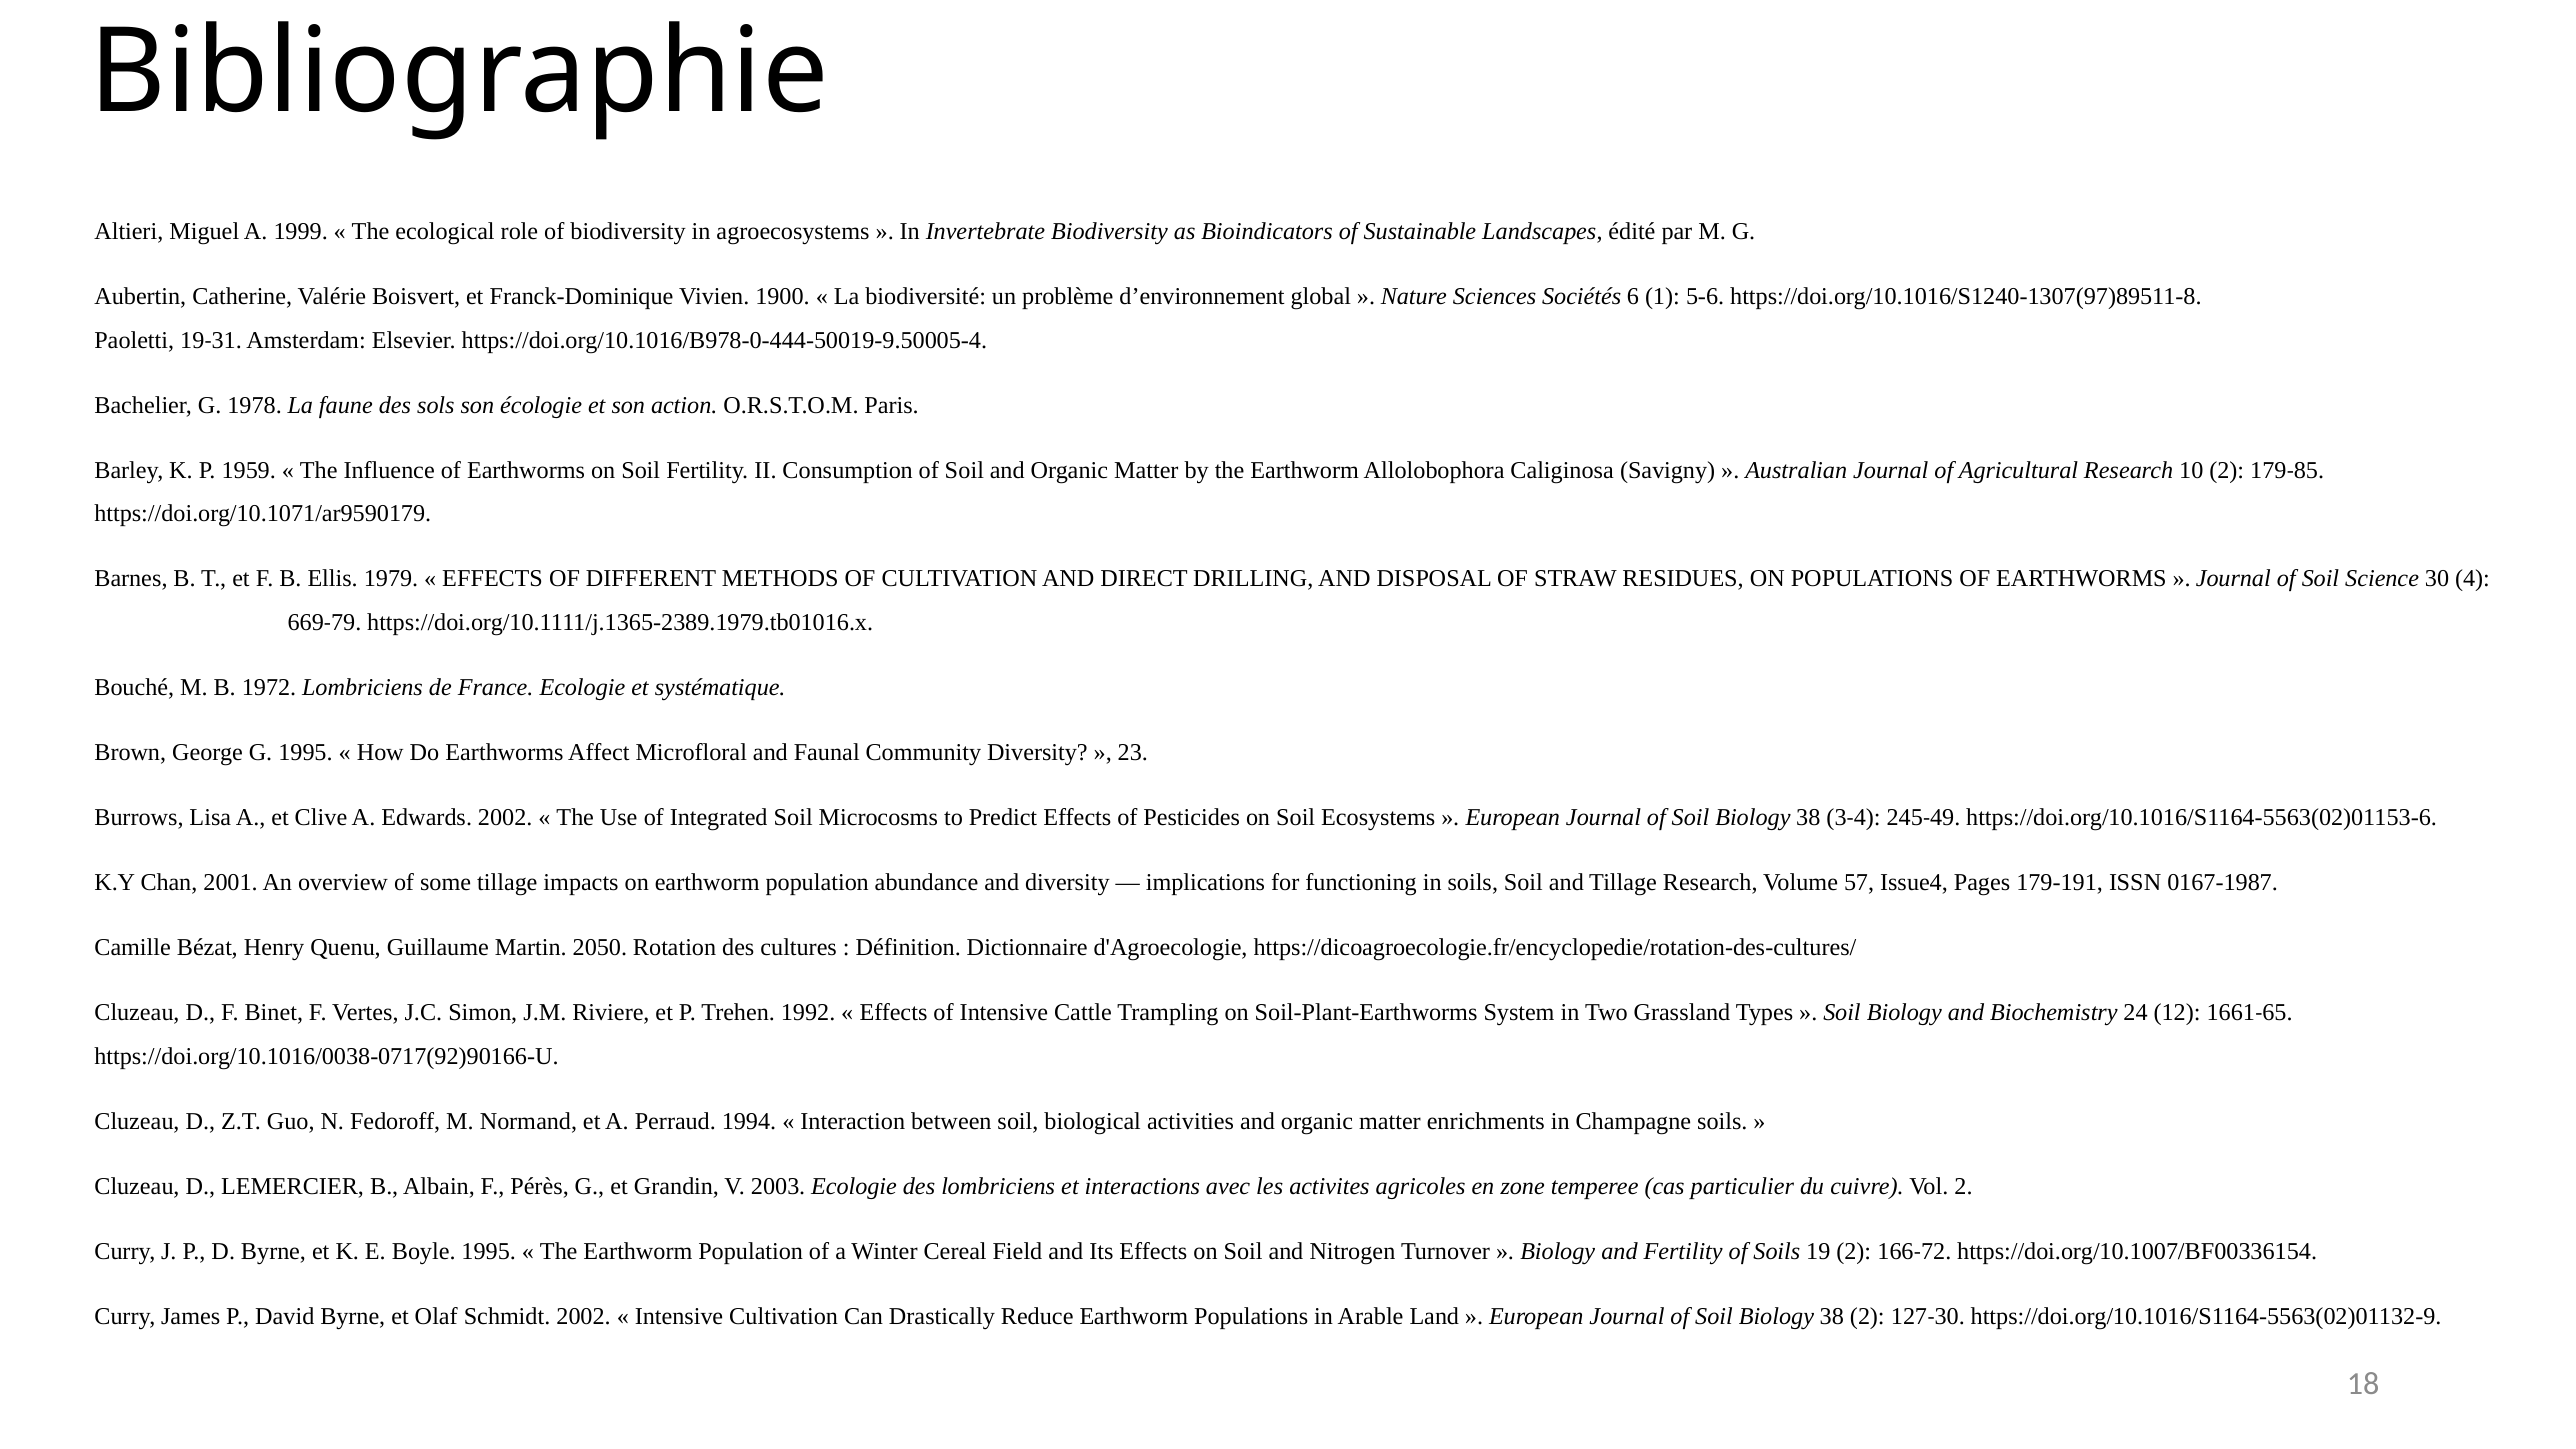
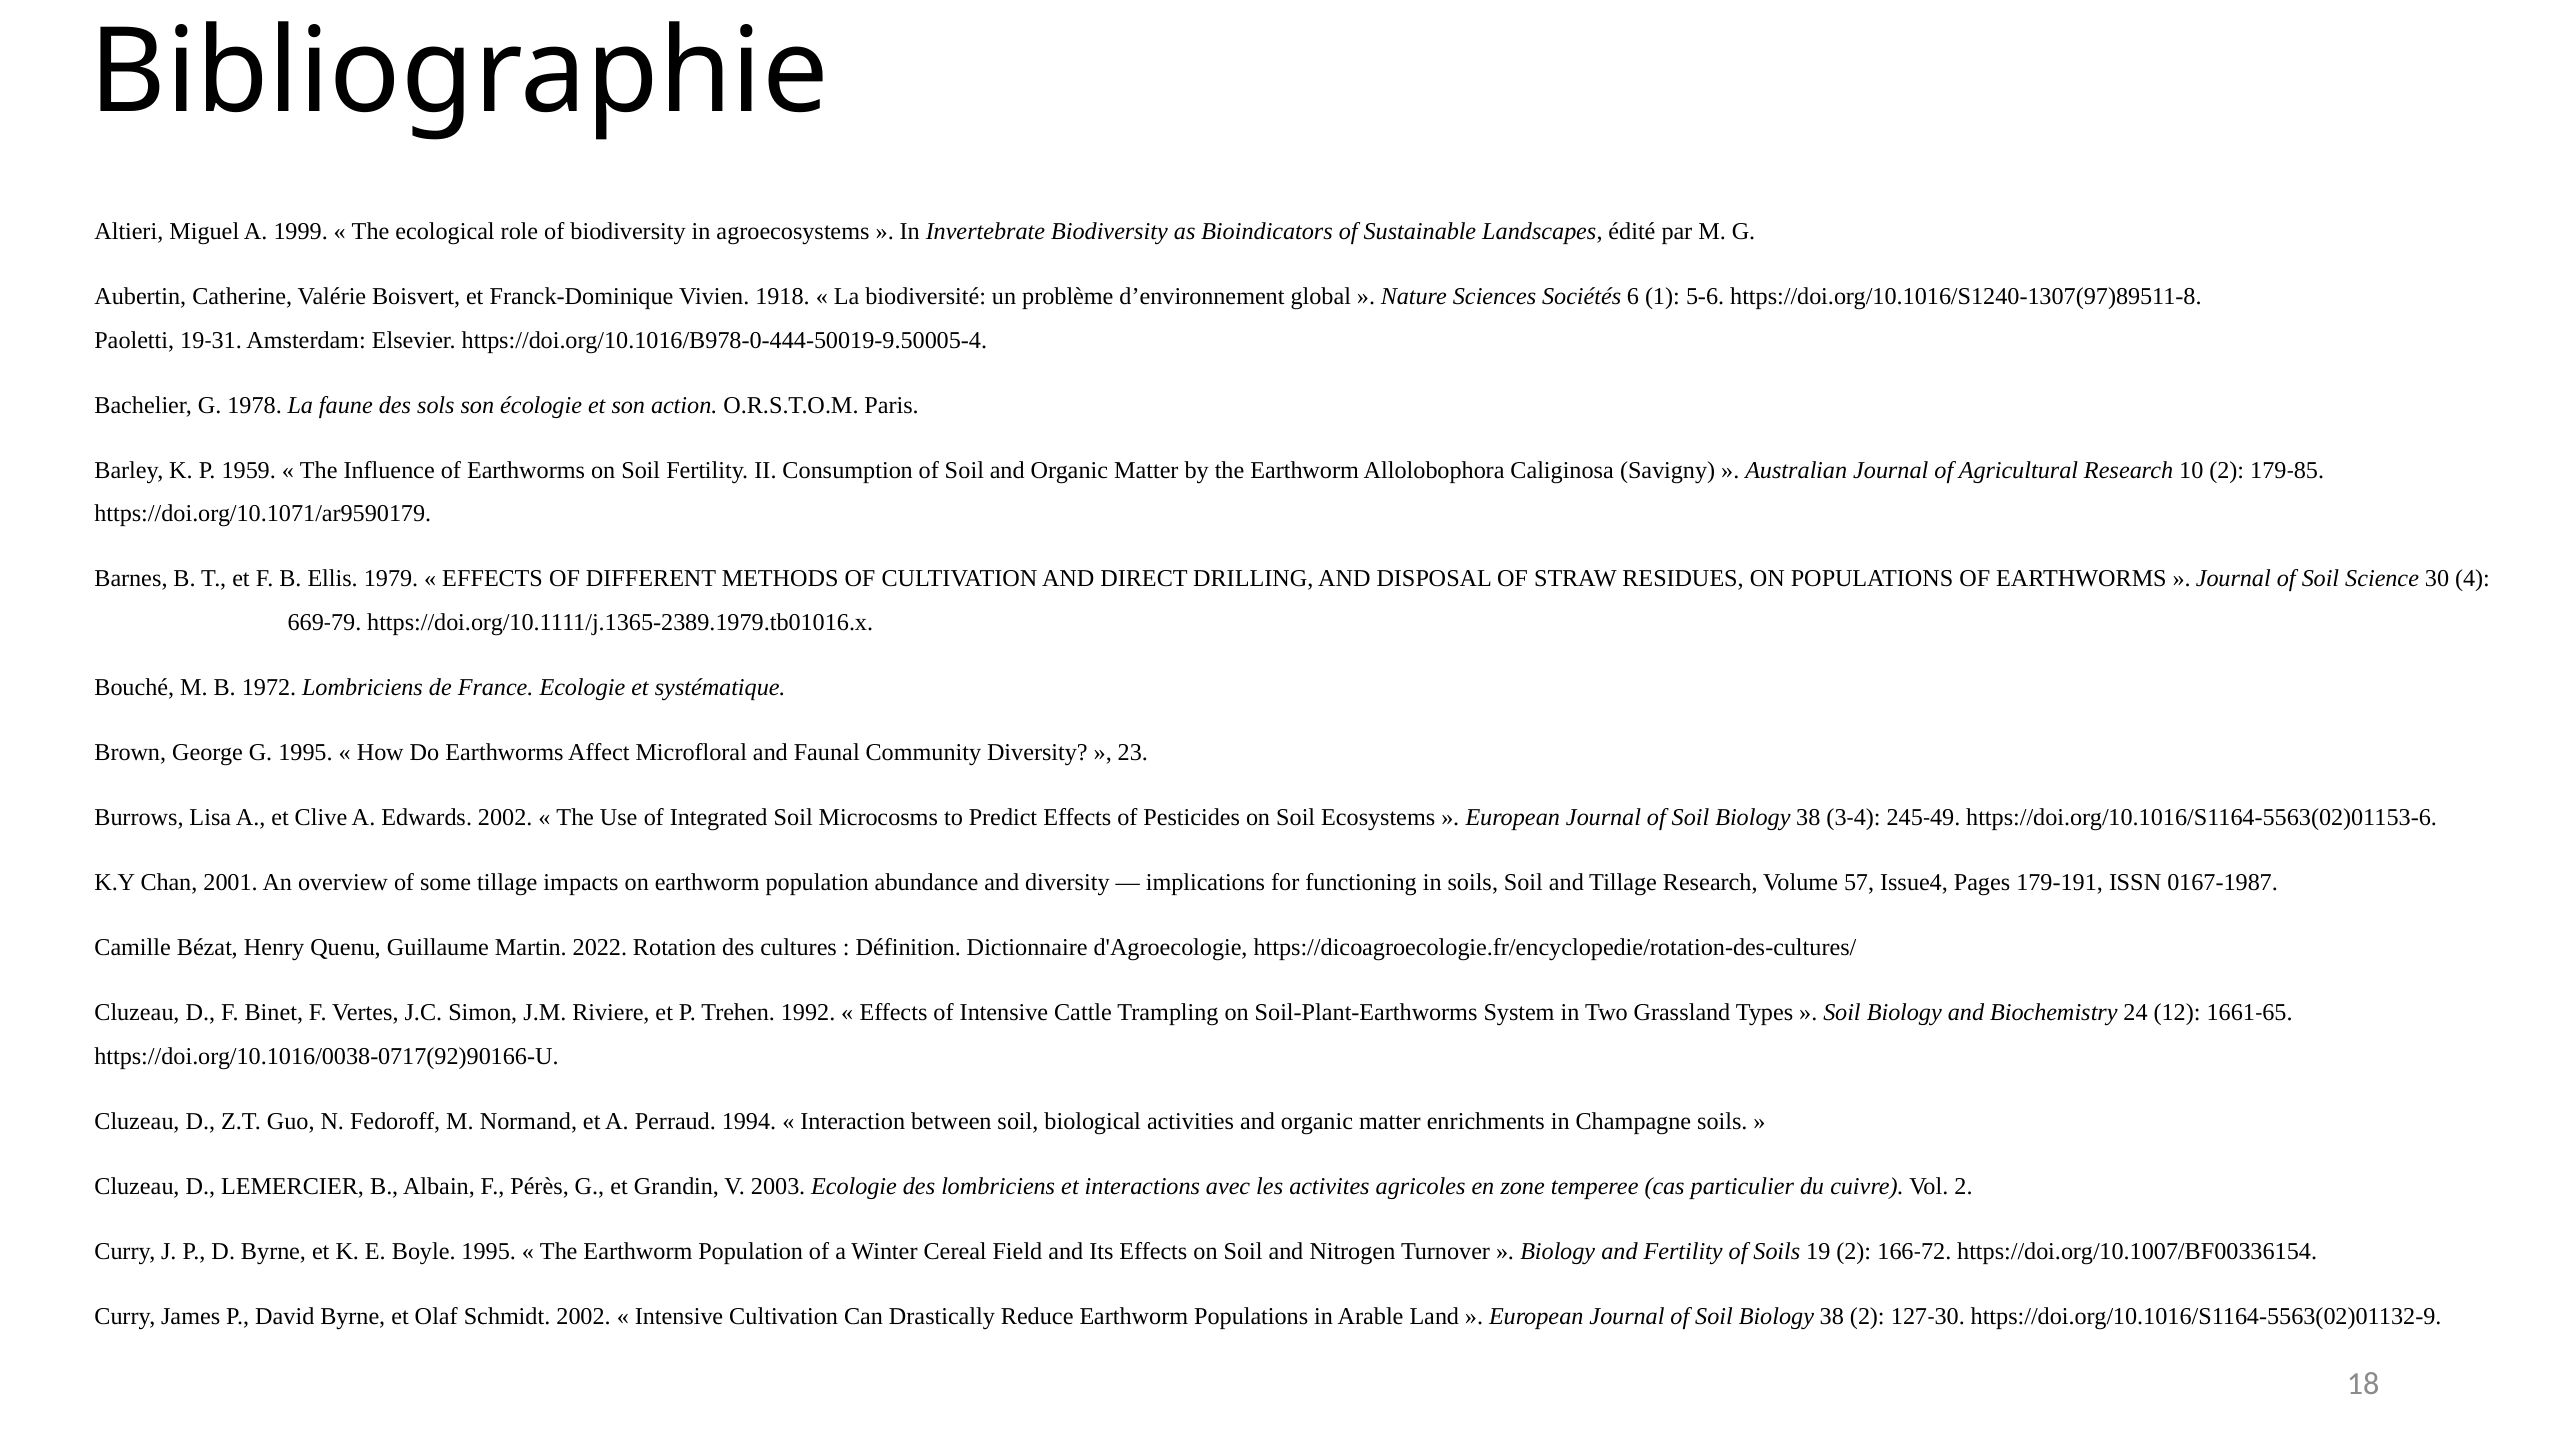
1900: 1900 -> 1918 (783, 297)
2050: 2050 -> 2022 (600, 948)
